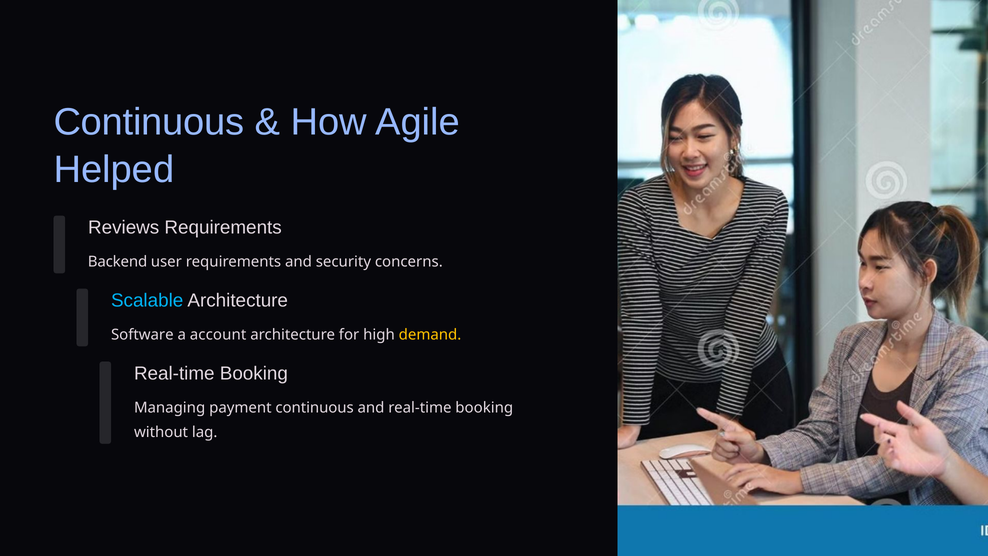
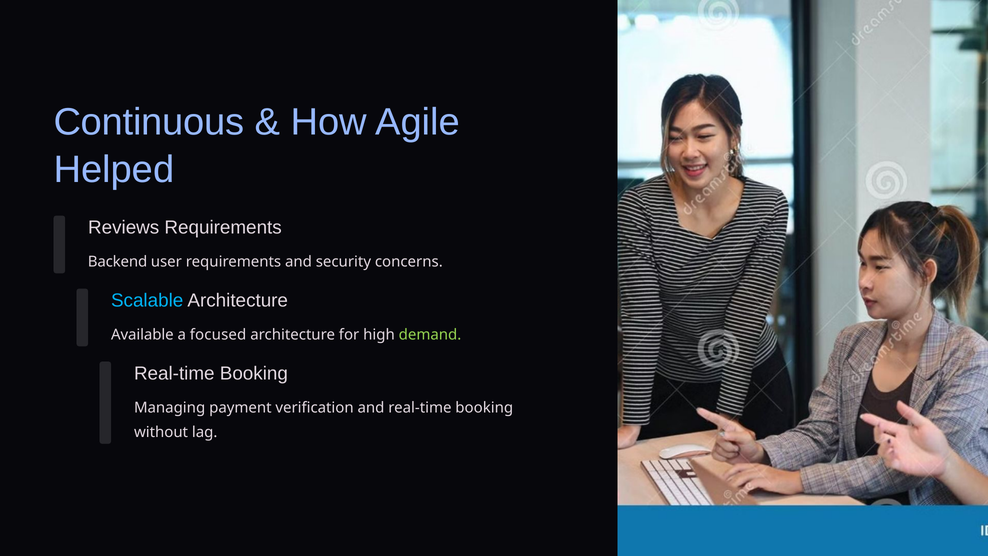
Software: Software -> Available (142, 335)
account: account -> focused (218, 335)
demand colour: yellow -> light green (430, 335)
payment continuous: continuous -> verification (315, 408)
